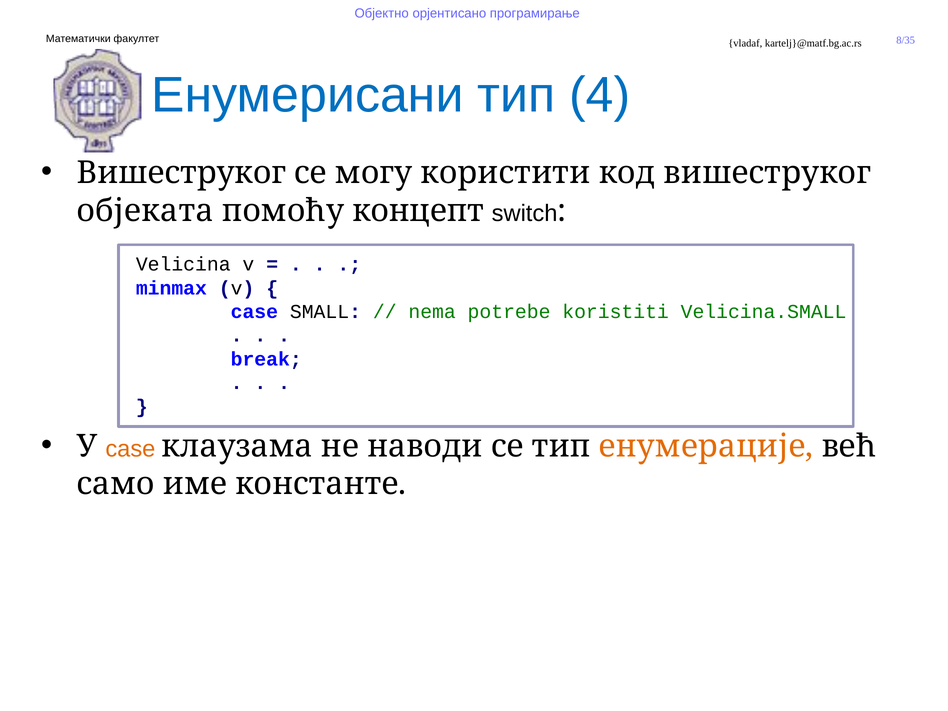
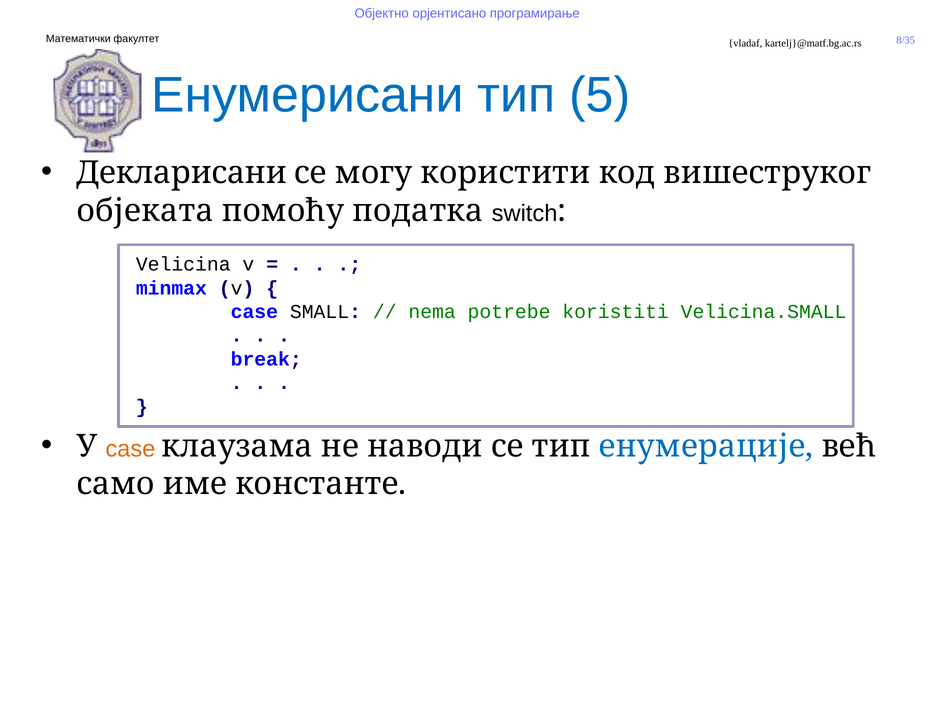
4: 4 -> 5 (600, 95)
Вишеструког: Вишеструког -> Декларисани (181, 173)
концепт: концепт -> податка (418, 211)
енумерације colour: orange -> blue (706, 446)
